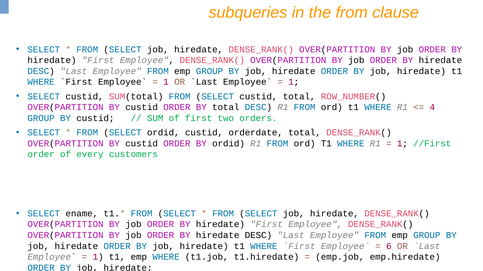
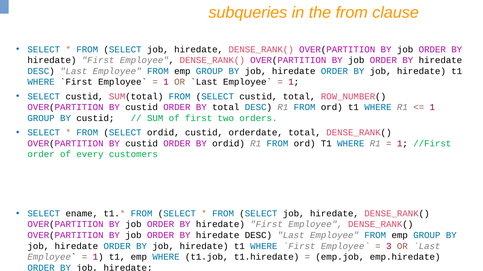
4: 4 -> 1 (432, 107)
6: 6 -> 3 (389, 247)
